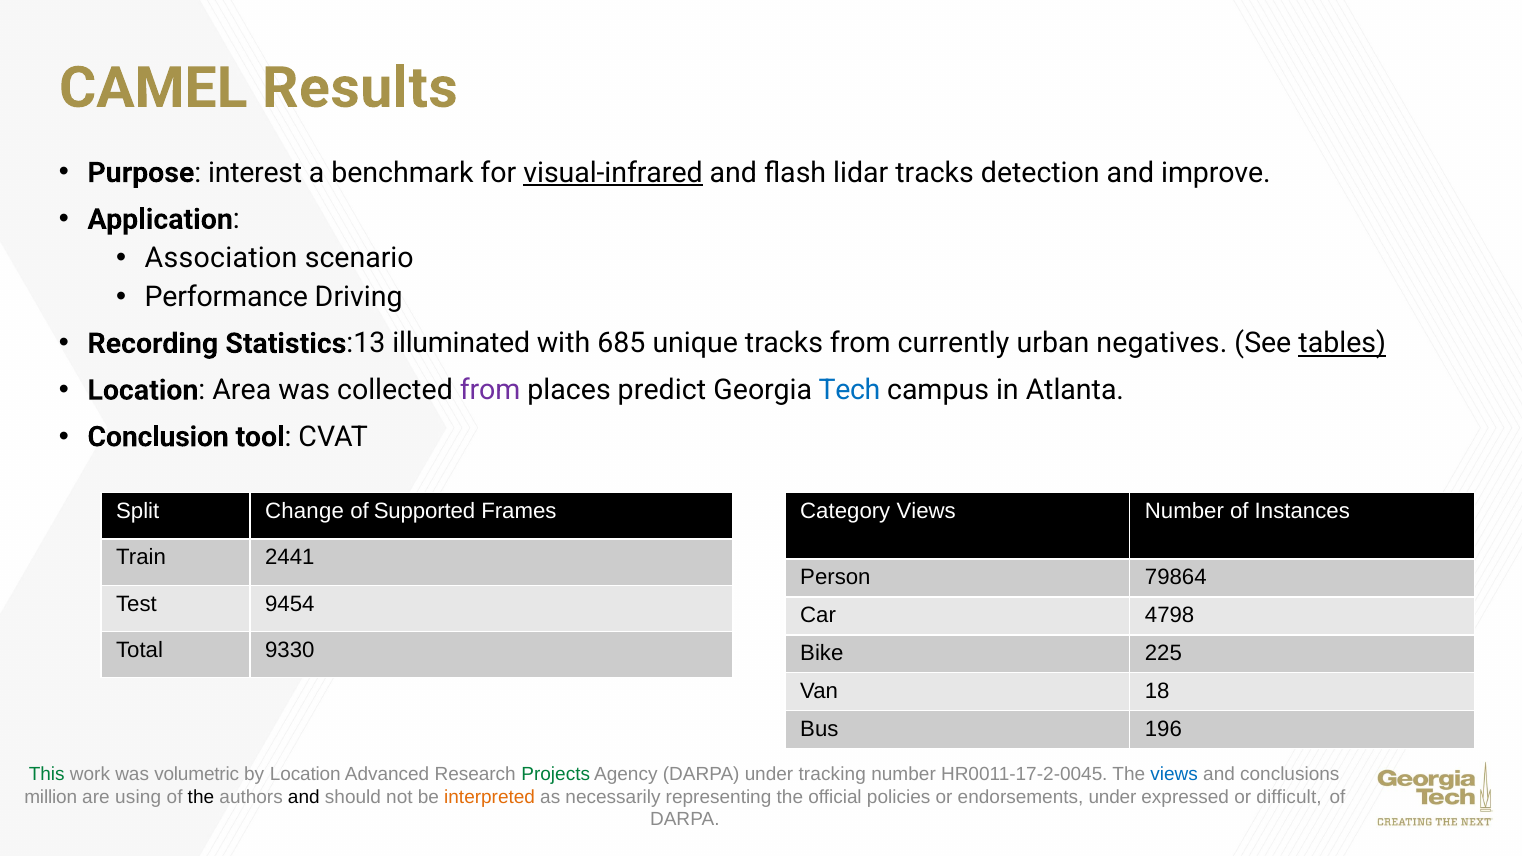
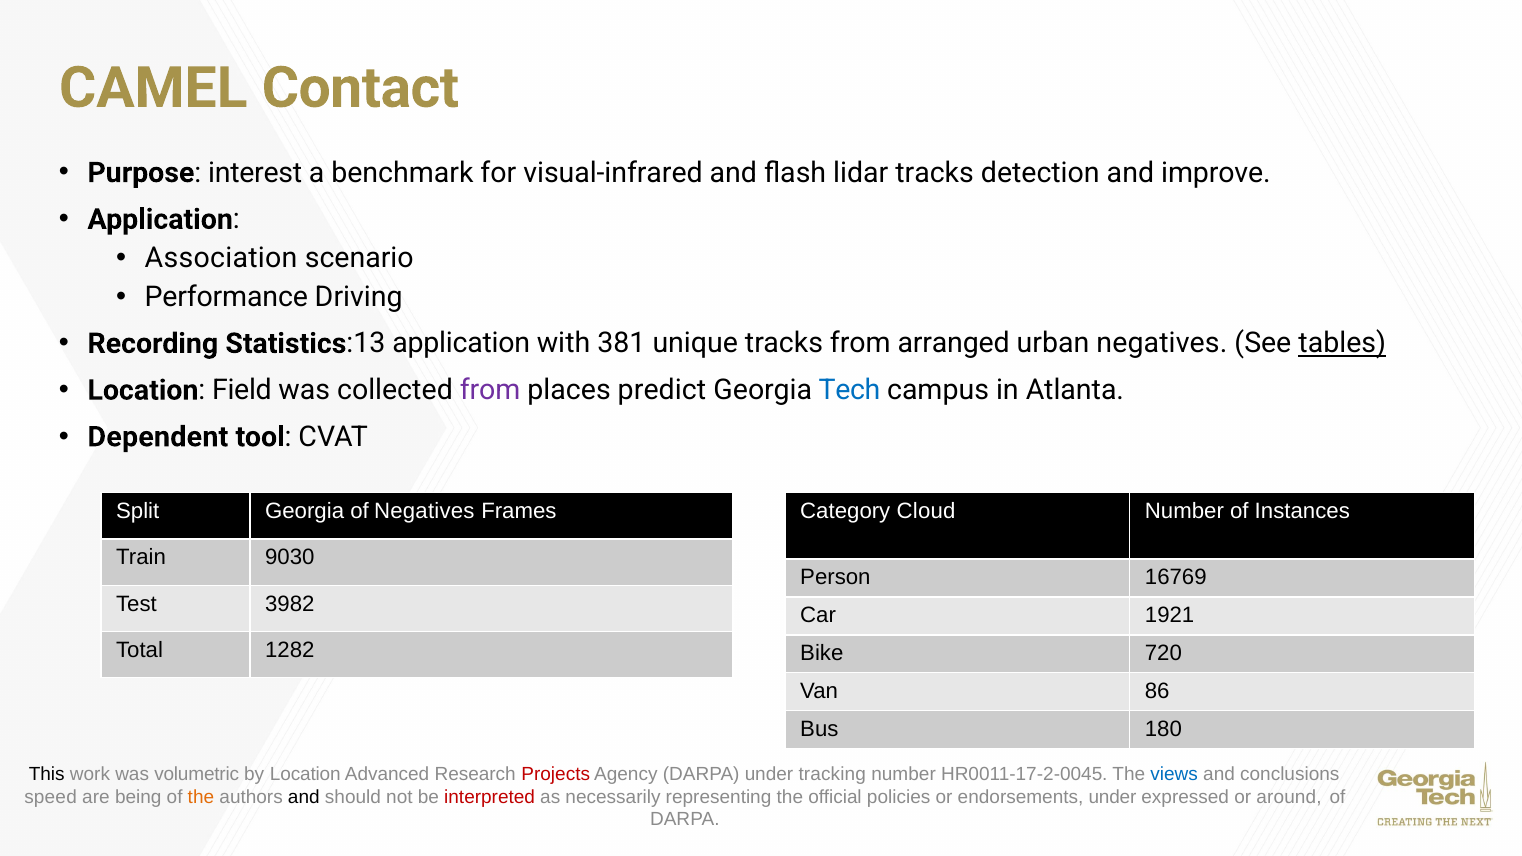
Results: Results -> Contact (360, 88)
visual-infrared underline: present -> none (613, 173)
Statistics:13 illuminated: illuminated -> application (461, 344)
685: 685 -> 381 (621, 344)
currently: currently -> arranged (954, 344)
Area: Area -> Field (242, 390)
Conclusion: Conclusion -> Dependent (158, 437)
Split Change: Change -> Georgia (305, 511)
of Supported: Supported -> Negatives (424, 511)
Category Views: Views -> Cloud (926, 511)
2441: 2441 -> 9030 (290, 558)
79864: 79864 -> 16769 (1176, 578)
9454: 9454 -> 3982 (290, 604)
4798: 4798 -> 1921 (1170, 616)
9330: 9330 -> 1282 (290, 650)
225: 225 -> 720 (1163, 654)
18: 18 -> 86 (1157, 691)
196: 196 -> 180 (1163, 729)
This colour: green -> black (47, 774)
Projects colour: green -> red (556, 774)
million: million -> speed (51, 797)
using: using -> being (138, 797)
the colour: black -> orange (201, 797)
interpreted colour: orange -> red (490, 797)
difficult: difficult -> around (1289, 797)
